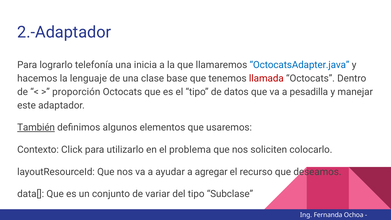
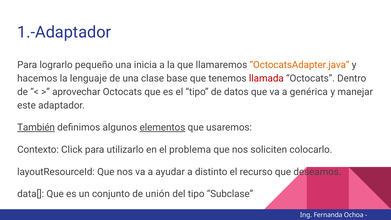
2.-Adaptador: 2.-Adaptador -> 1.-Adaptador (64, 32)
telefonía: telefonía -> pequeño (94, 65)
OctocatsAdapter.java colour: blue -> orange (300, 65)
proporción: proporción -> aprovechar (76, 92)
pesadilla: pesadilla -> genérica (309, 92)
elementos underline: none -> present (162, 127)
agregar: agregar -> distinto (211, 172)
variar: variar -> unión (158, 194)
